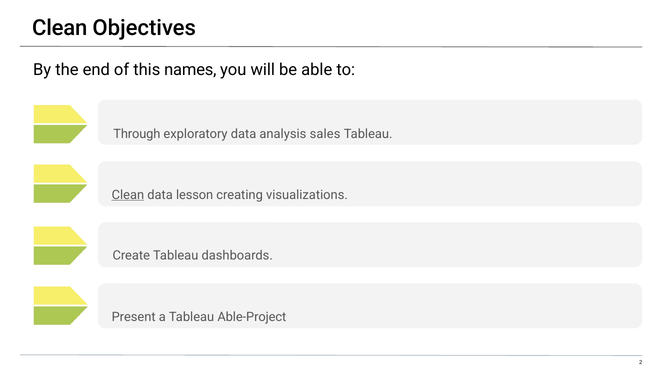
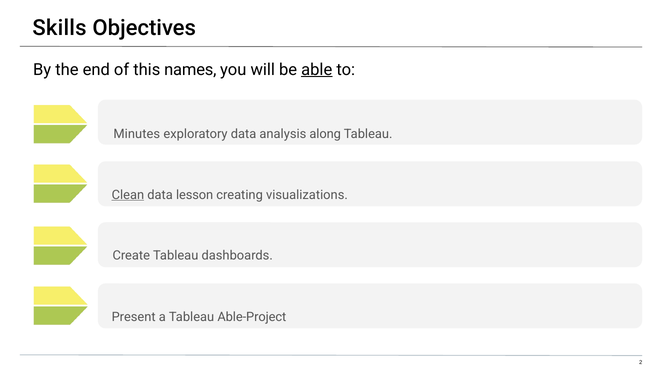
Clean: Clean -> Skills (59, 28)
able underline: none -> present (317, 70)
Through: Through -> Minutes (137, 134)
sales: sales -> along (325, 134)
